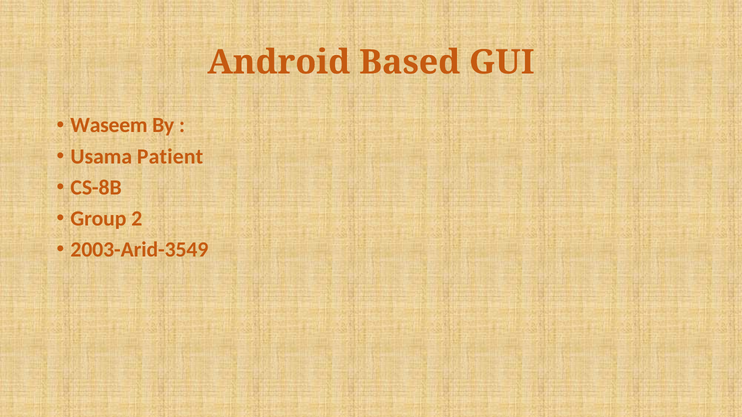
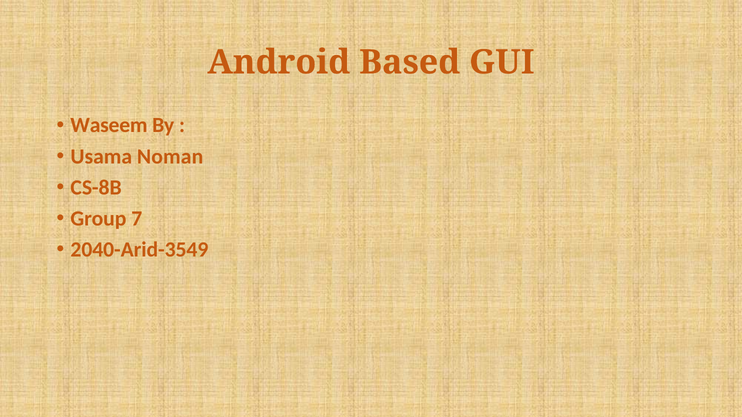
Patient: Patient -> Noman (170, 157)
2: 2 -> 7 (137, 219)
2003-Arid-3549: 2003-Arid-3549 -> 2040-Arid-3549 (139, 250)
